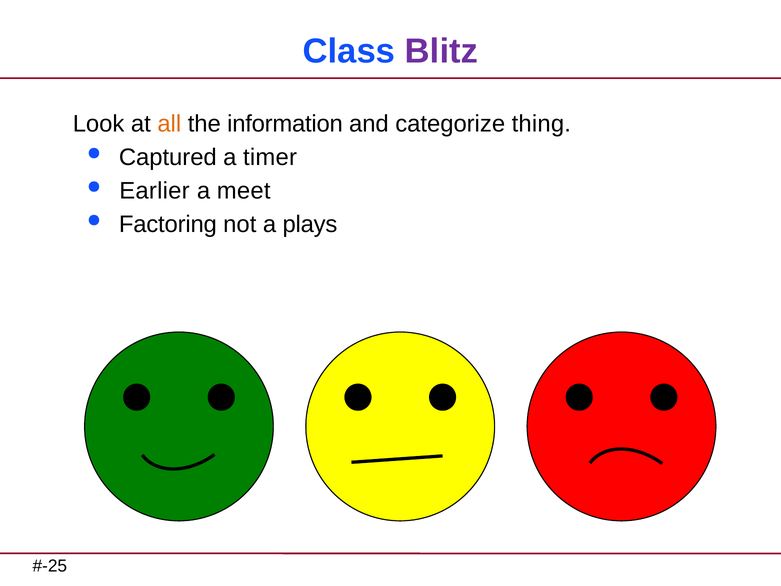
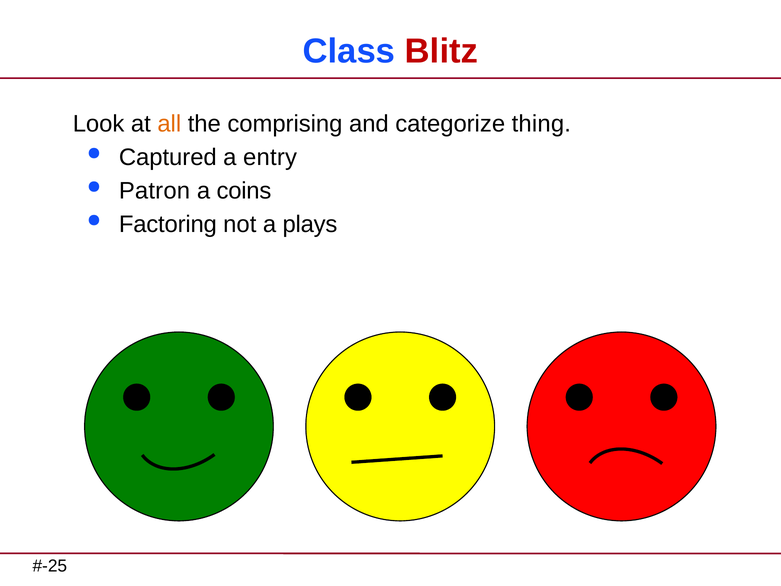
Blitz colour: purple -> red (441, 51)
information: information -> comprising (285, 124)
timer: timer -> entry (270, 157)
Earlier: Earlier -> Patron (155, 191)
meet: meet -> coins (244, 191)
